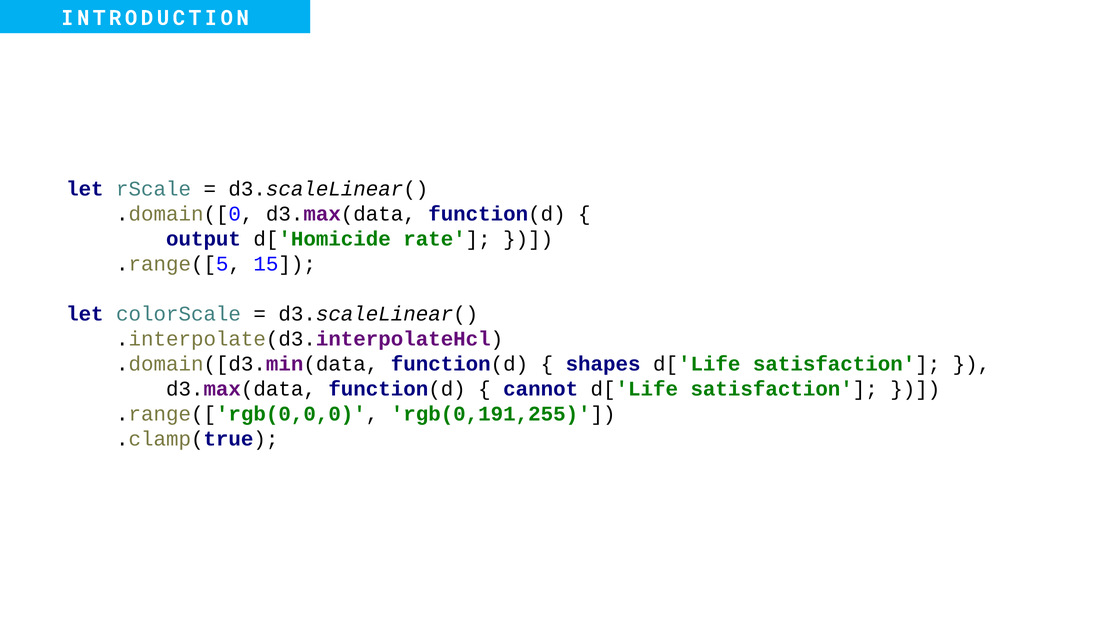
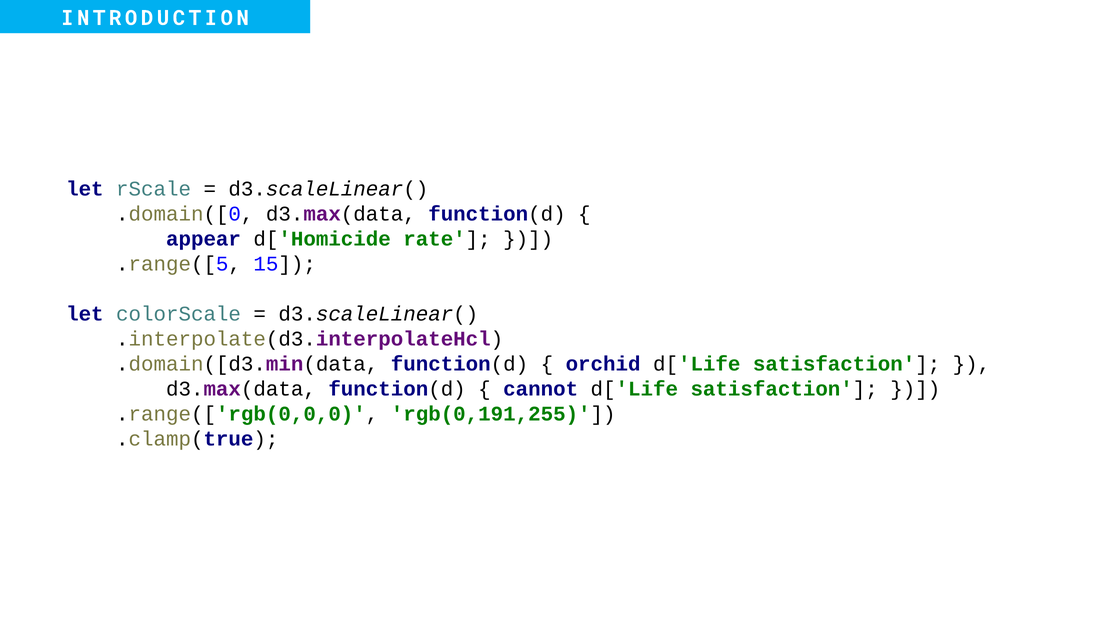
output: output -> appear (204, 239)
shapes: shapes -> orchid (603, 364)
